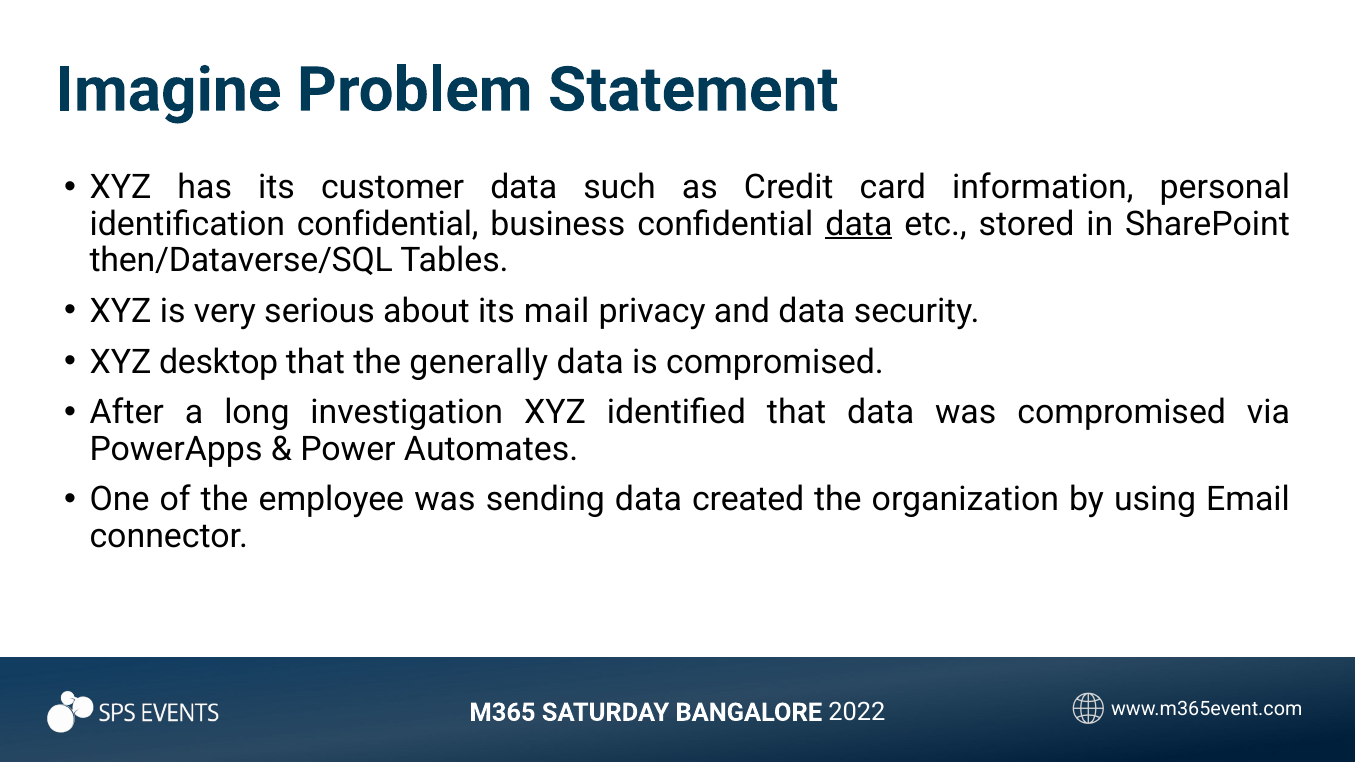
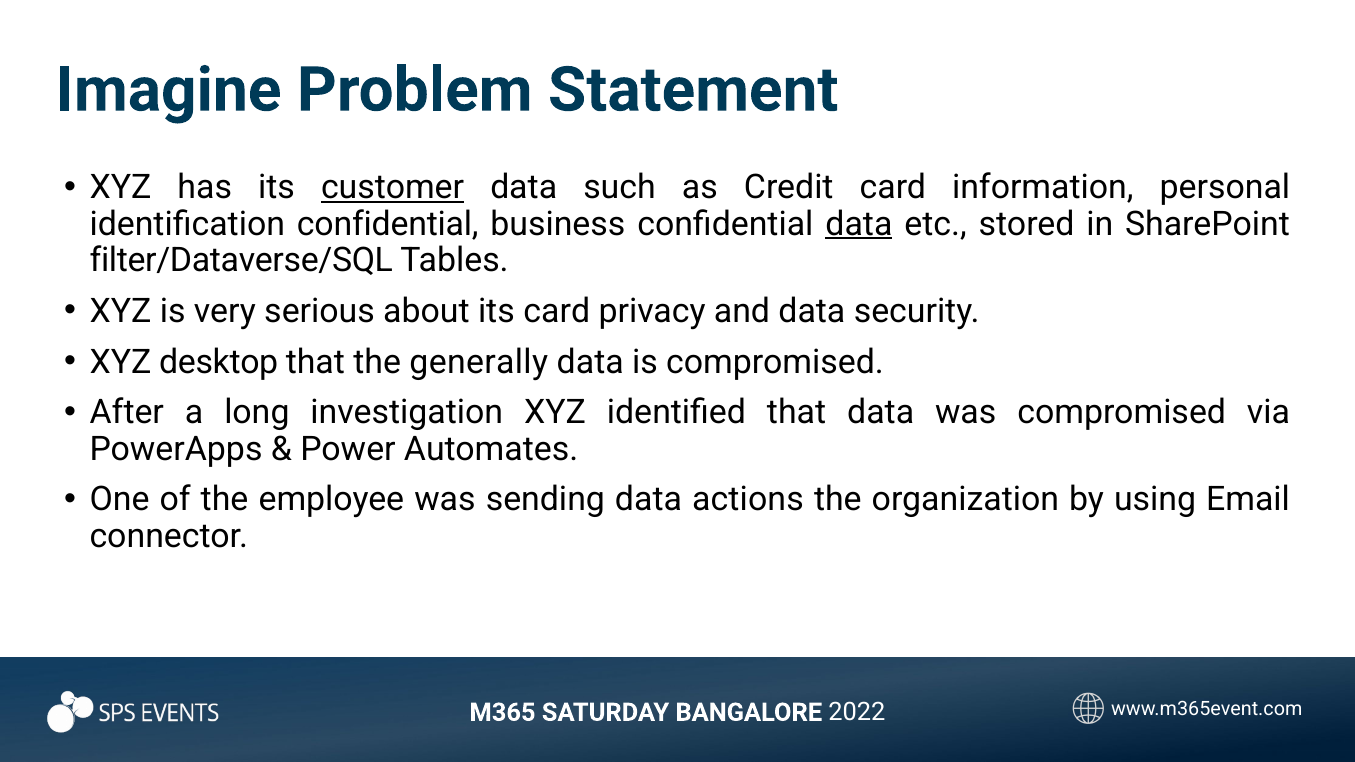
customer underline: none -> present (393, 187)
then/Dataverse/SQL: then/Dataverse/SQL -> filter/Dataverse/SQL (241, 261)
its mail: mail -> card (557, 311)
created: created -> actions (748, 500)
